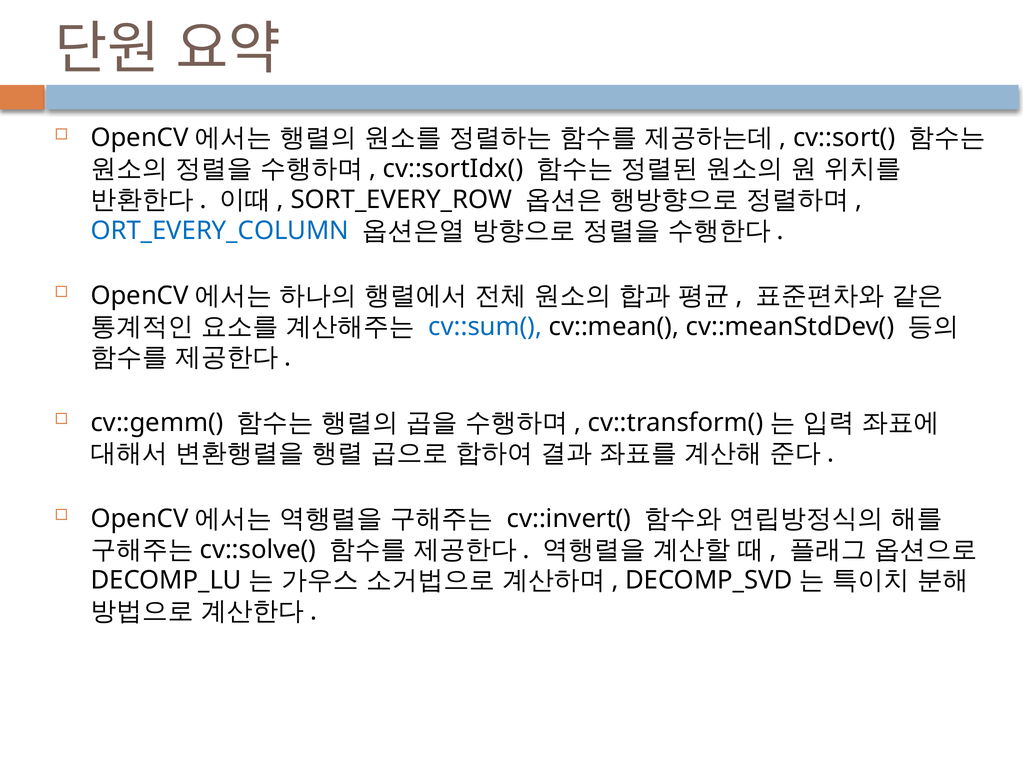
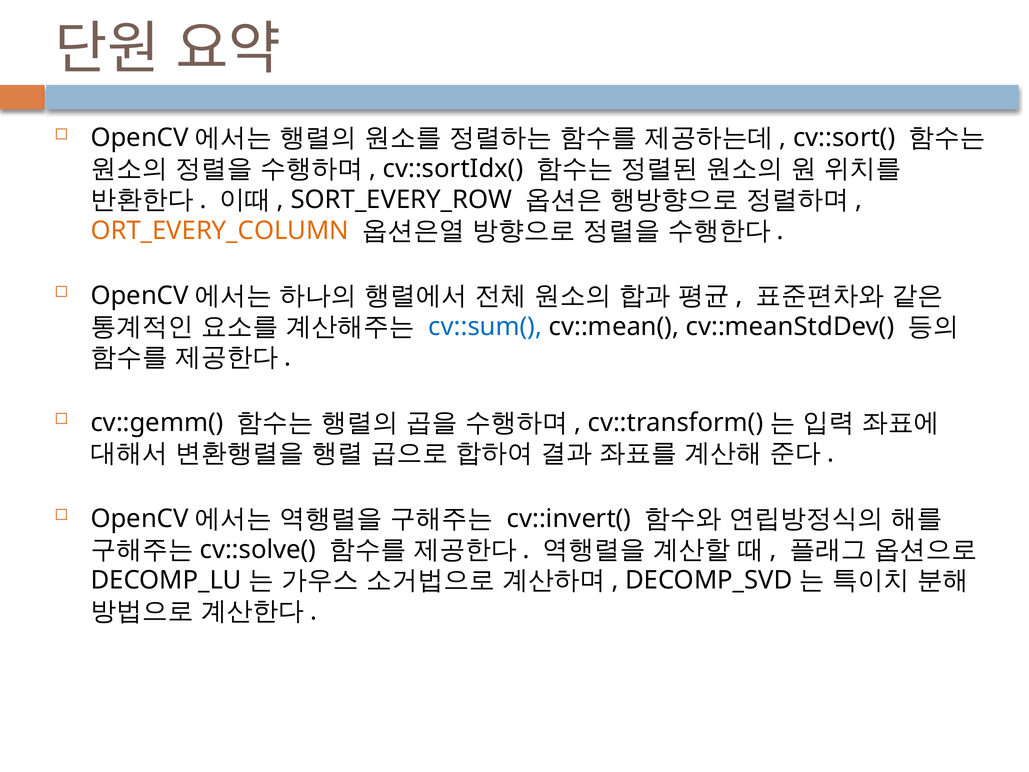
ORT_EVERY_COLUMN colour: blue -> orange (220, 230)
